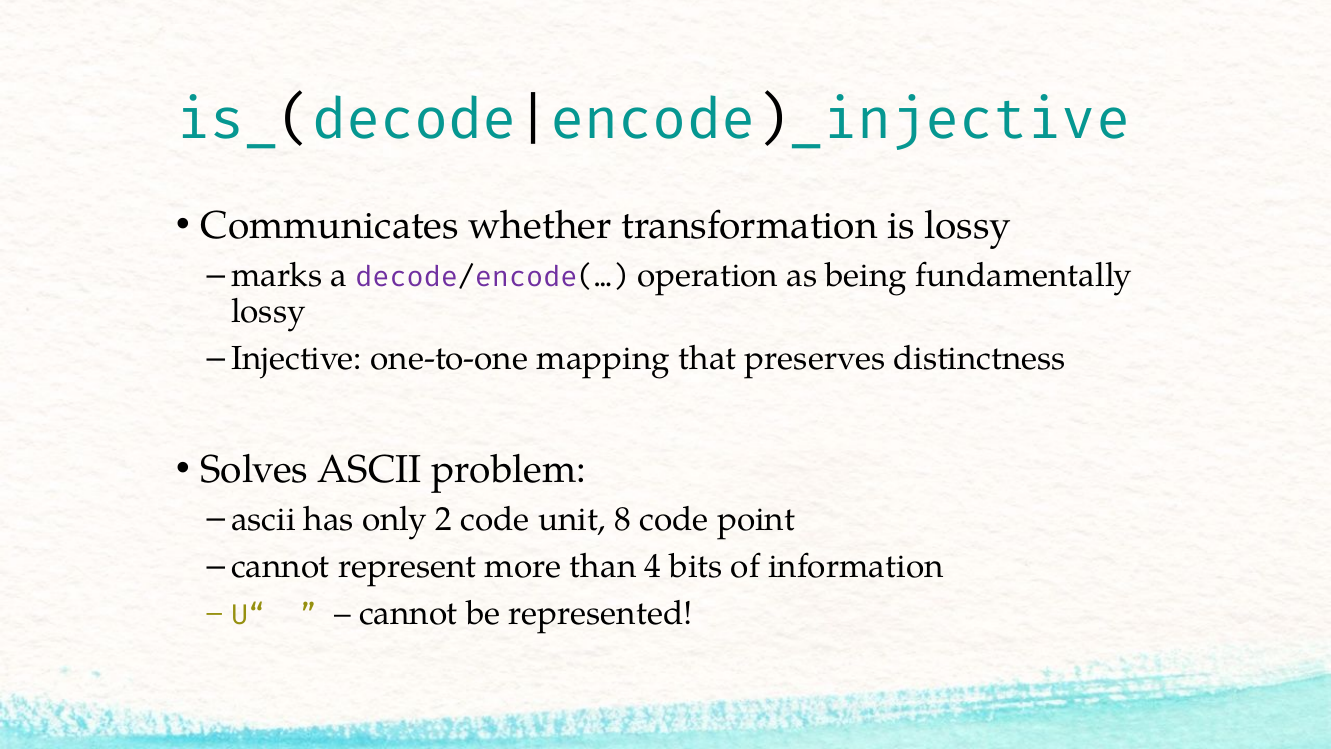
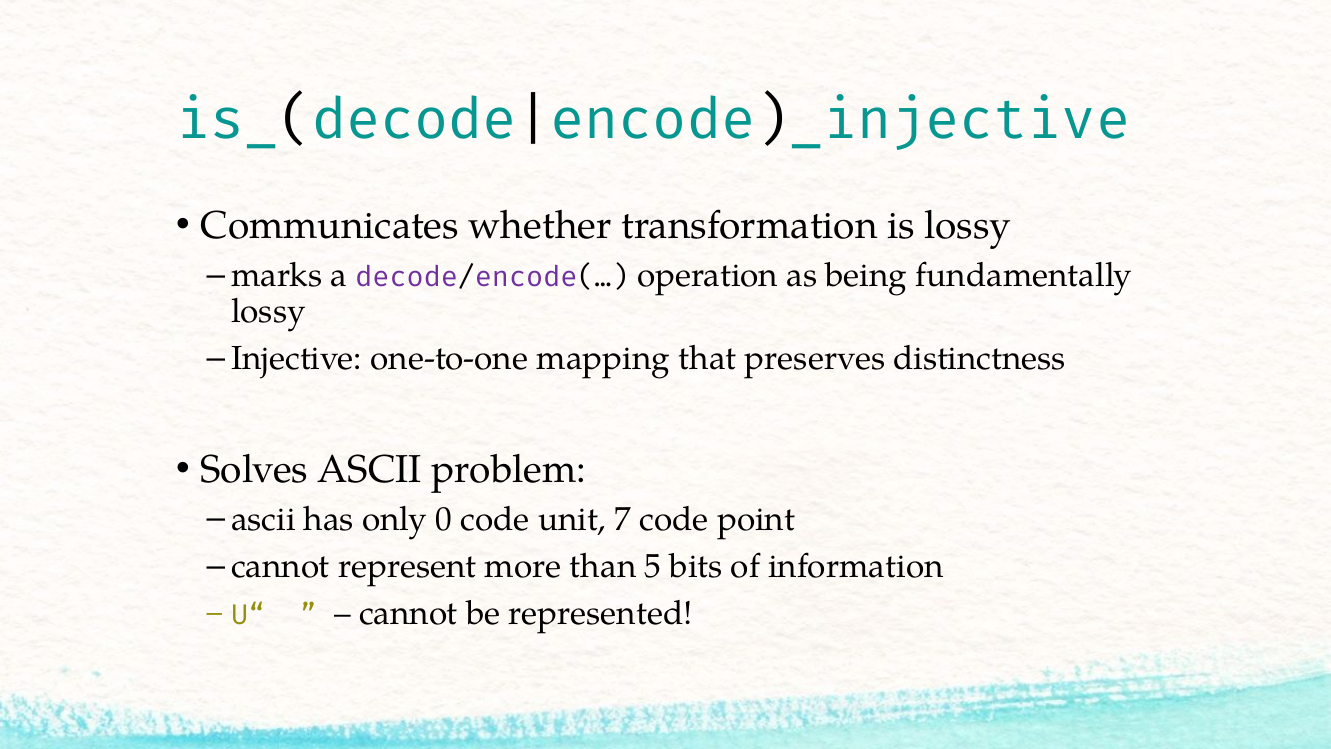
2: 2 -> 0 (444, 519)
8: 8 -> 7 (623, 519)
4: 4 -> 5 (653, 566)
